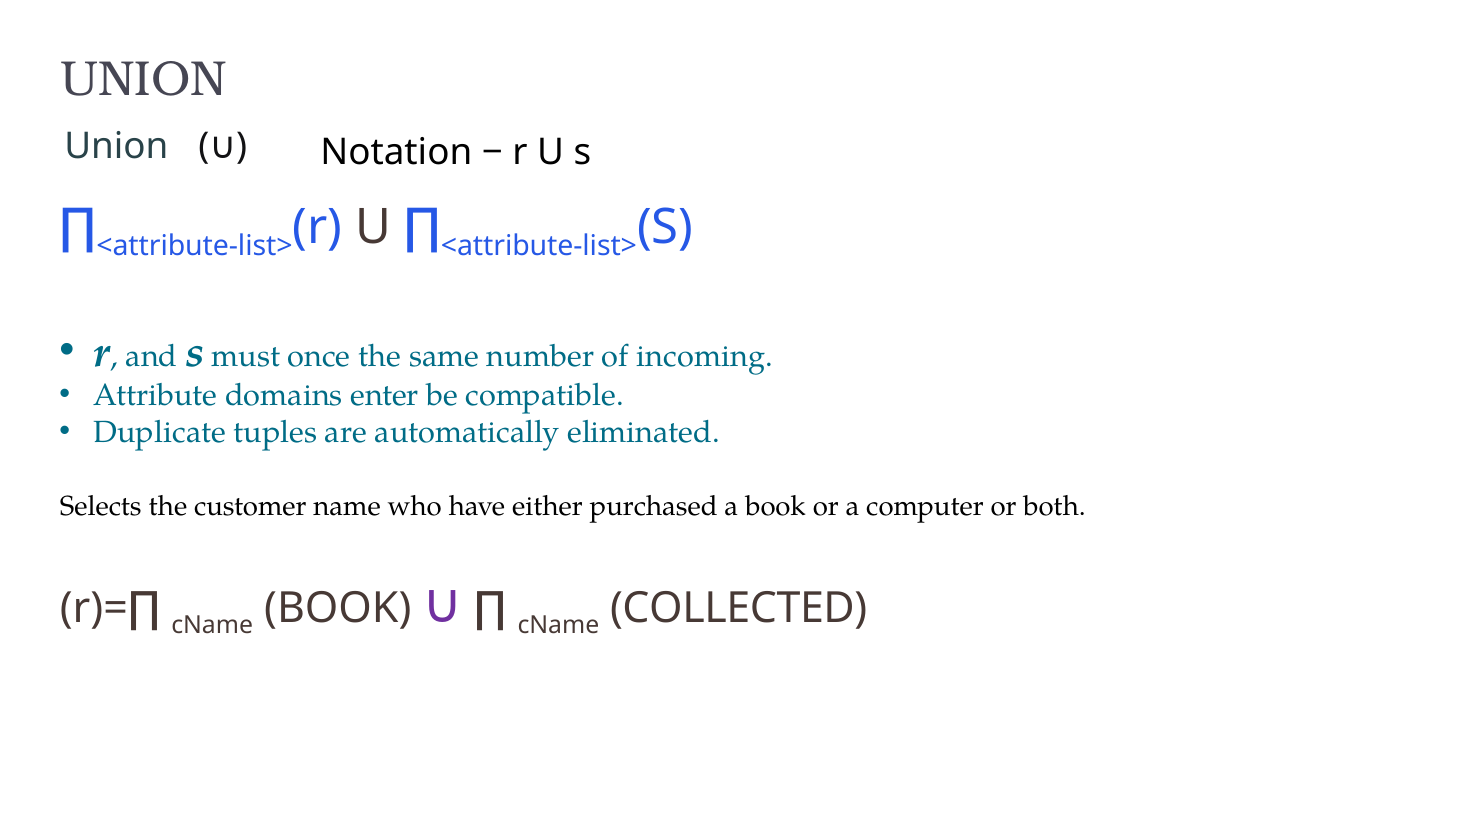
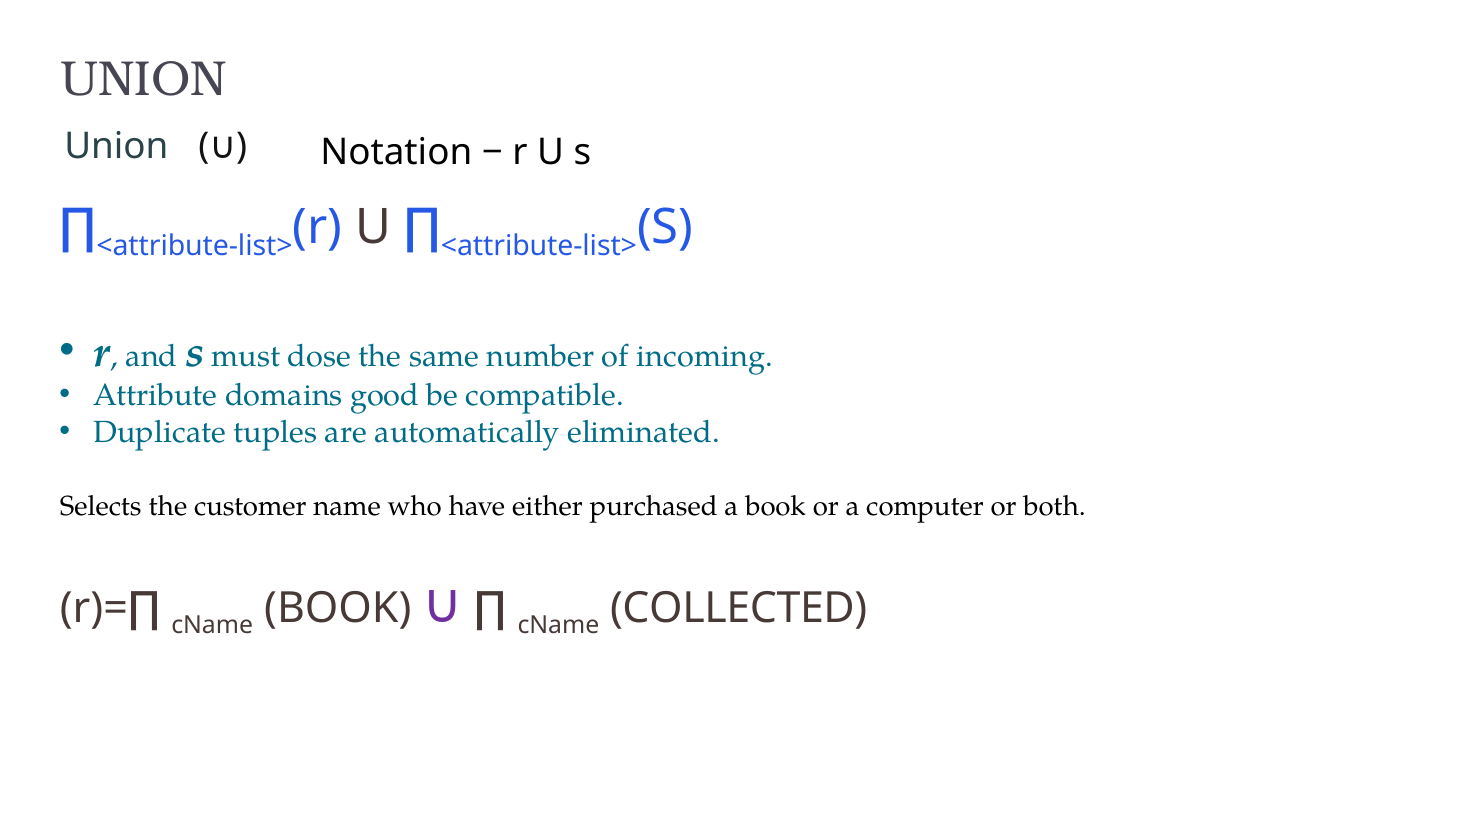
once: once -> dose (319, 356)
enter: enter -> good (385, 395)
